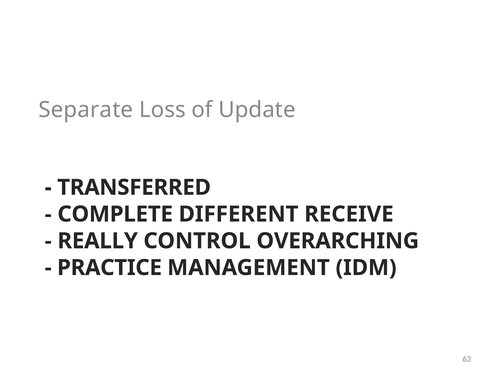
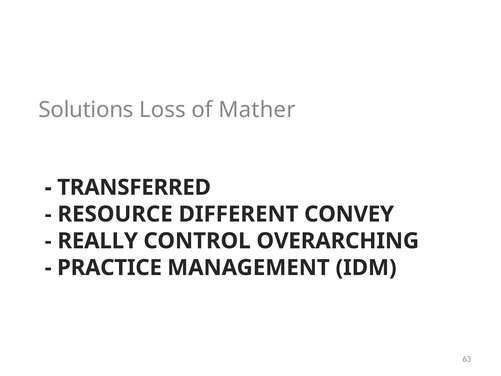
Separate: Separate -> Solutions (86, 110)
Update: Update -> Mather (257, 110)
COMPLETE: COMPLETE -> RESOURCE (115, 214)
RECEIVE: RECEIVE -> CONVEY (349, 214)
